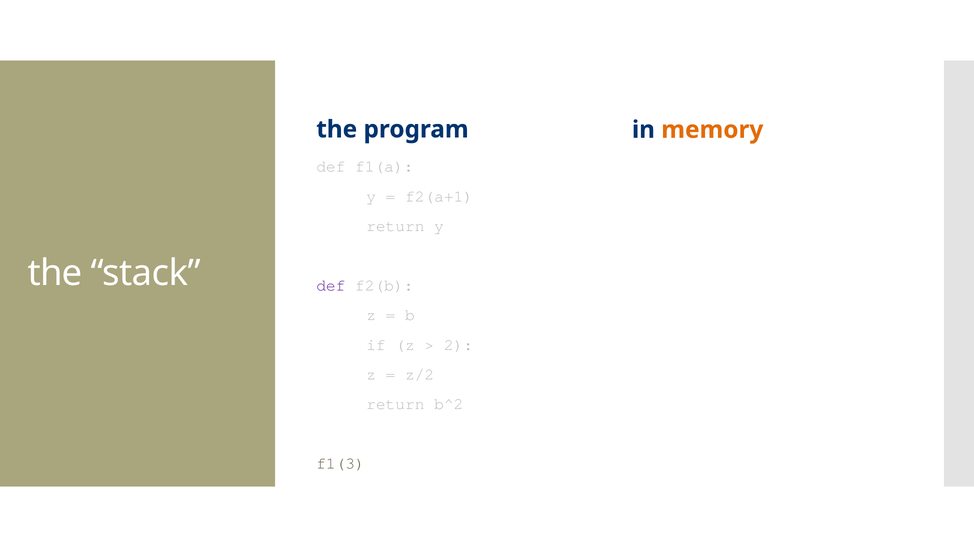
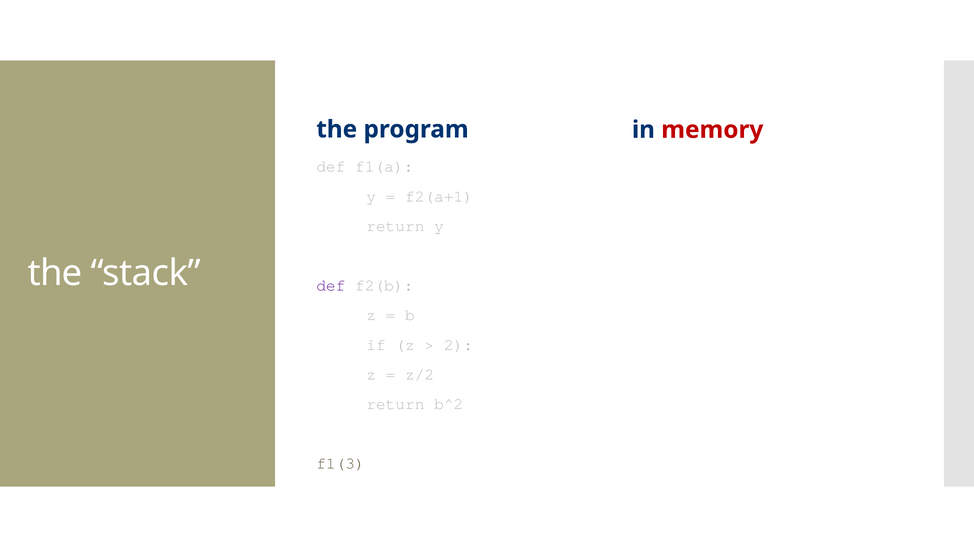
memory colour: orange -> red (712, 130)
